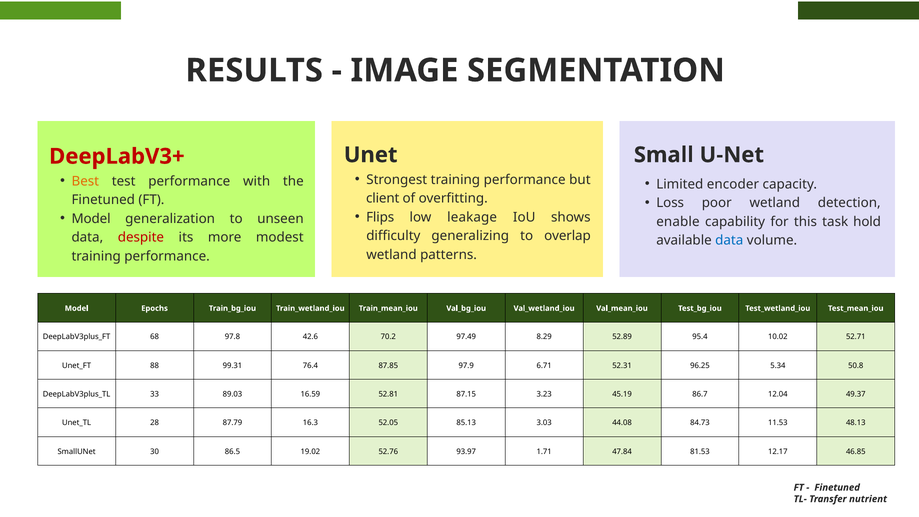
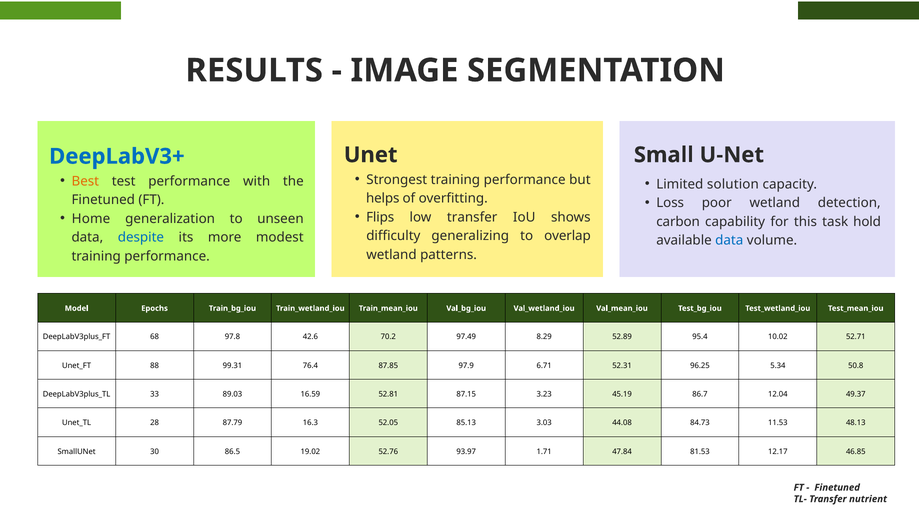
DeepLabV3+ colour: red -> blue (117, 156)
encoder: encoder -> solution (733, 184)
client: client -> helps (383, 198)
low leakage: leakage -> transfer (472, 217)
Model: Model -> Home (91, 219)
enable: enable -> carbon (678, 222)
despite colour: red -> blue (141, 237)
